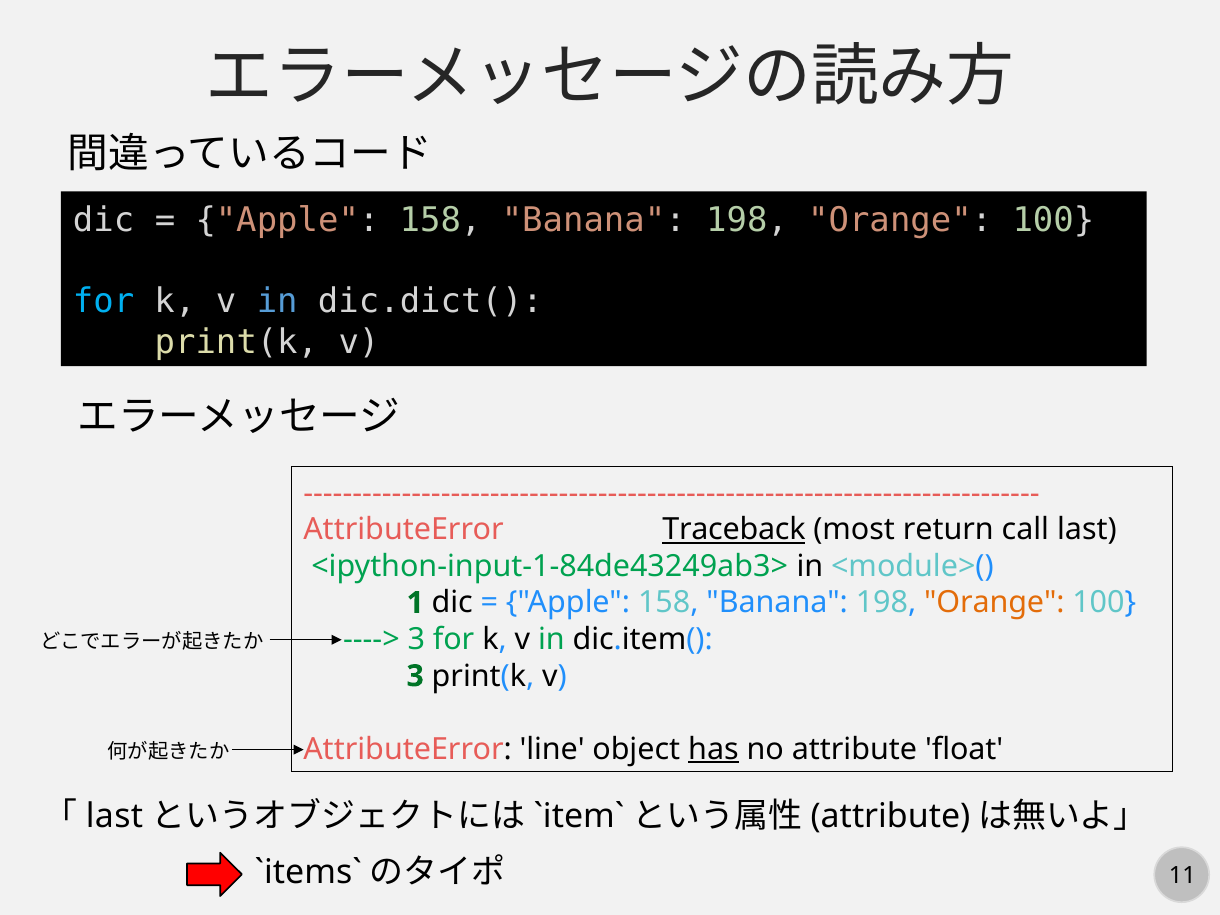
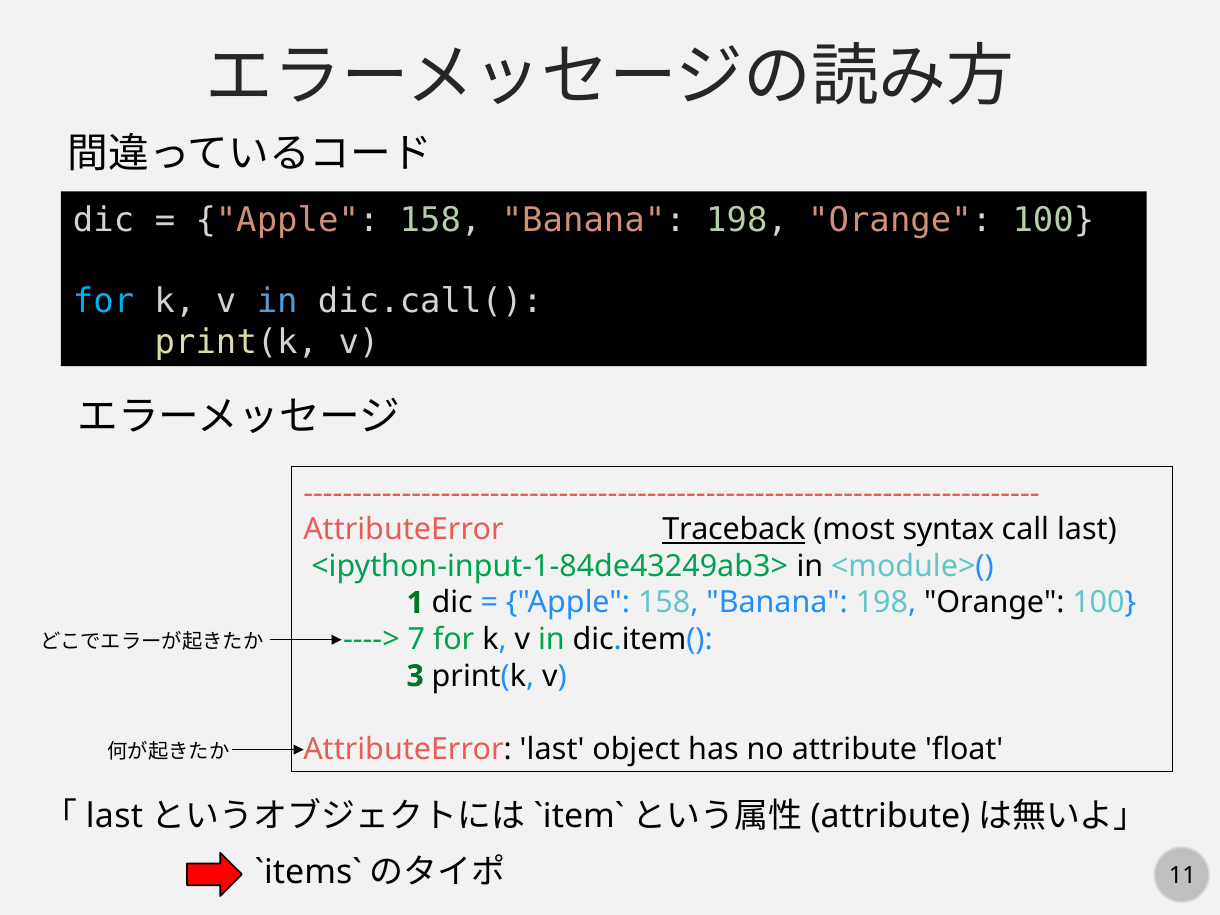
dic.dict(: dic.dict( -> dic.call( (430, 301)
return: return -> syntax (948, 530)
Orange colour: orange -> black (994, 603)
3: 3 -> 7 (416, 639)
AttributeError line: line -> last (552, 749)
has underline: present -> none (713, 749)
